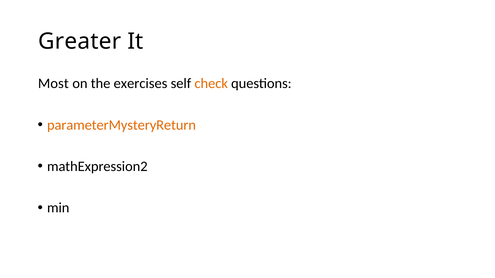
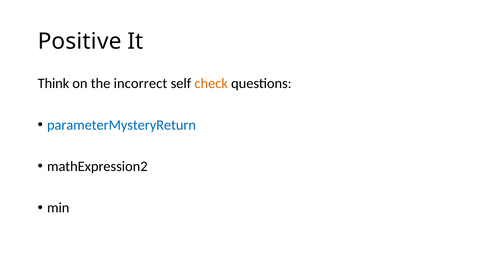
Greater: Greater -> Positive (80, 42)
Most: Most -> Think (53, 84)
exercises: exercises -> incorrect (140, 84)
parameterMysteryReturn colour: orange -> blue (121, 125)
